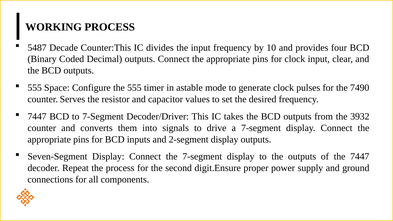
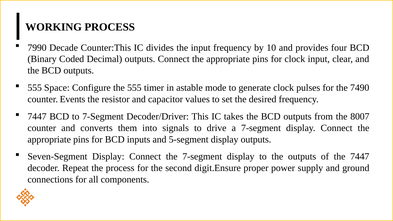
5487: 5487 -> 7990 (37, 48)
Serves: Serves -> Events (73, 99)
3932: 3932 -> 8007 (360, 116)
2-segment: 2-segment -> 5-segment (189, 139)
